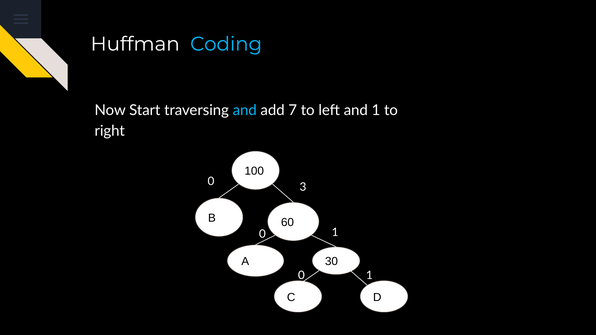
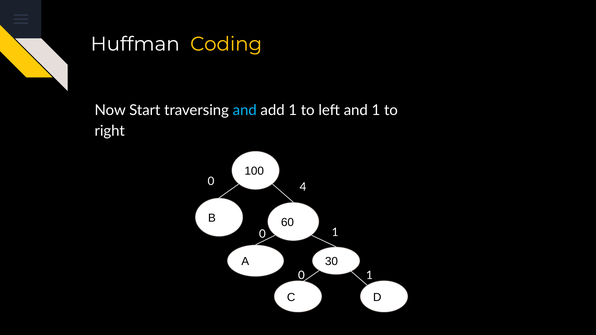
Coding colour: light blue -> yellow (226, 44)
add 7: 7 -> 1 (293, 110)
3: 3 -> 4 (303, 187)
